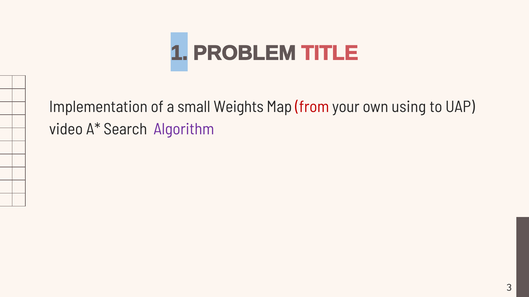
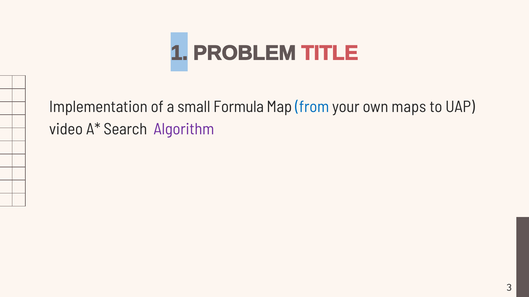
Weights: Weights -> Formula (239, 107)
from colour: red -> blue (312, 107)
using: using -> maps (409, 107)
